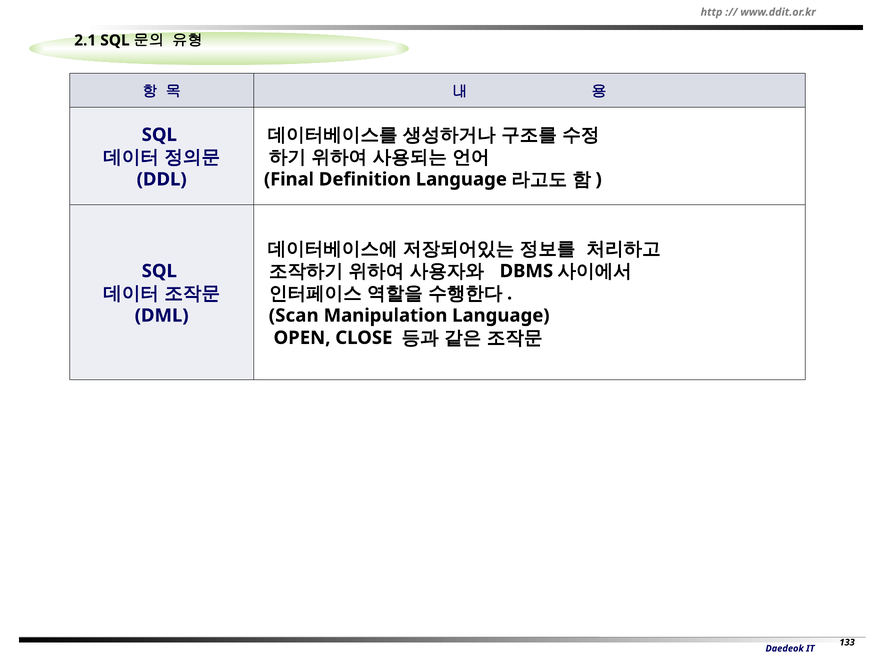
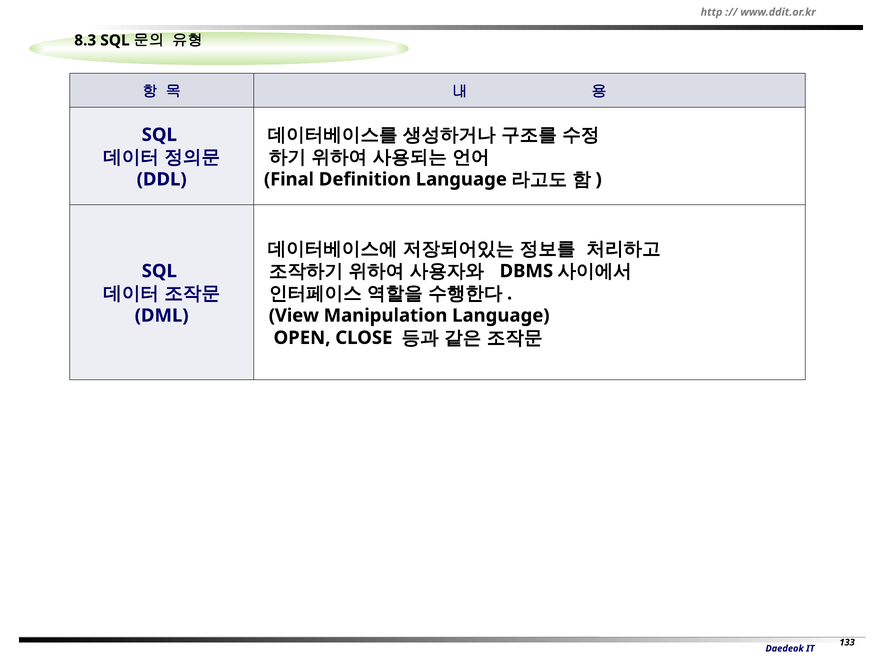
2.1: 2.1 -> 8.3 (85, 40)
Scan: Scan -> View (294, 316)
